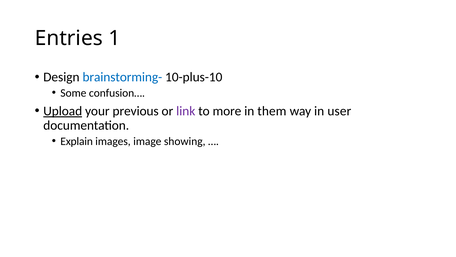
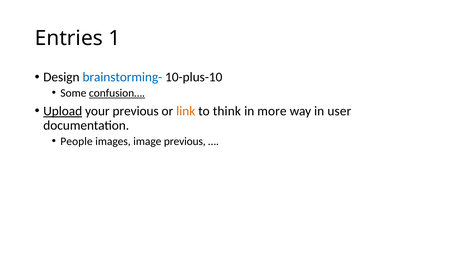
confusion… underline: none -> present (117, 93)
link colour: purple -> orange (186, 111)
more: more -> think (227, 111)
them: them -> more (272, 111)
Explain: Explain -> People (77, 141)
image showing: showing -> previous (185, 141)
